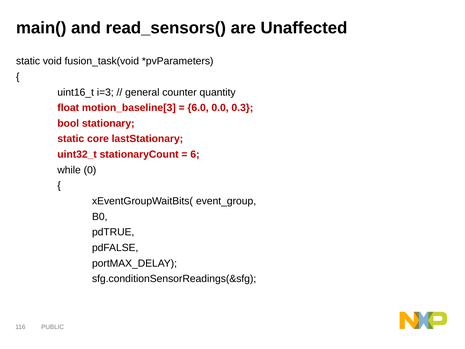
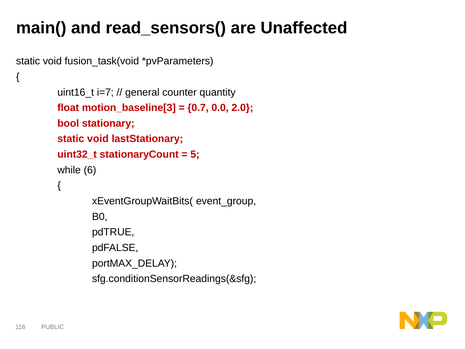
i=3: i=3 -> i=7 (105, 92)
6.0: 6.0 -> 0.7 (198, 108)
0.3: 0.3 -> 2.0 (242, 108)
core: core -> void (98, 139)
6: 6 -> 5 (195, 154)
0: 0 -> 6 (90, 170)
